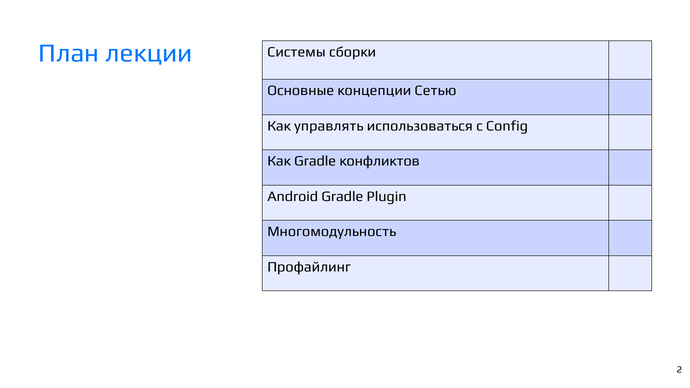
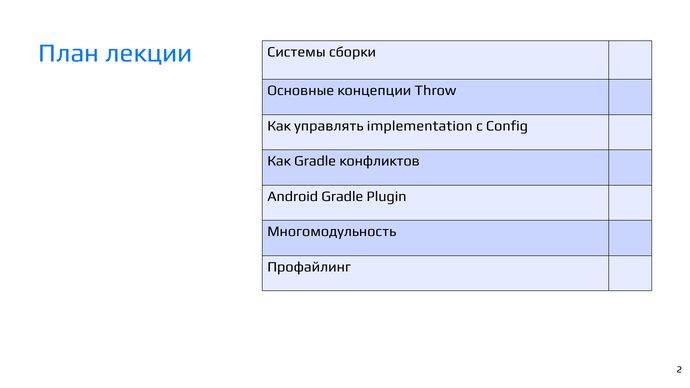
Сетью: Сетью -> Throw (435, 91)
использоваться: использоваться -> implementation (420, 126)
